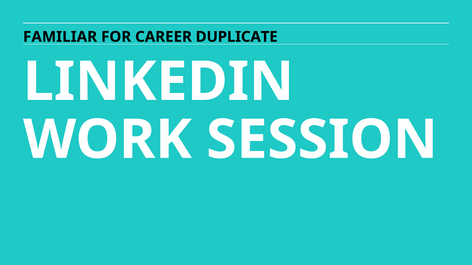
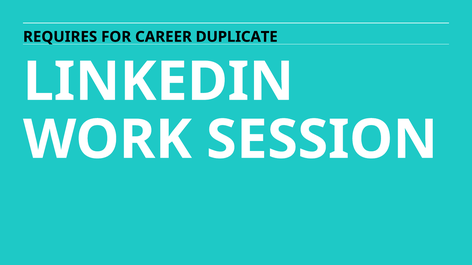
FAMILIAR: FAMILIAR -> REQUIRES (60, 37)
